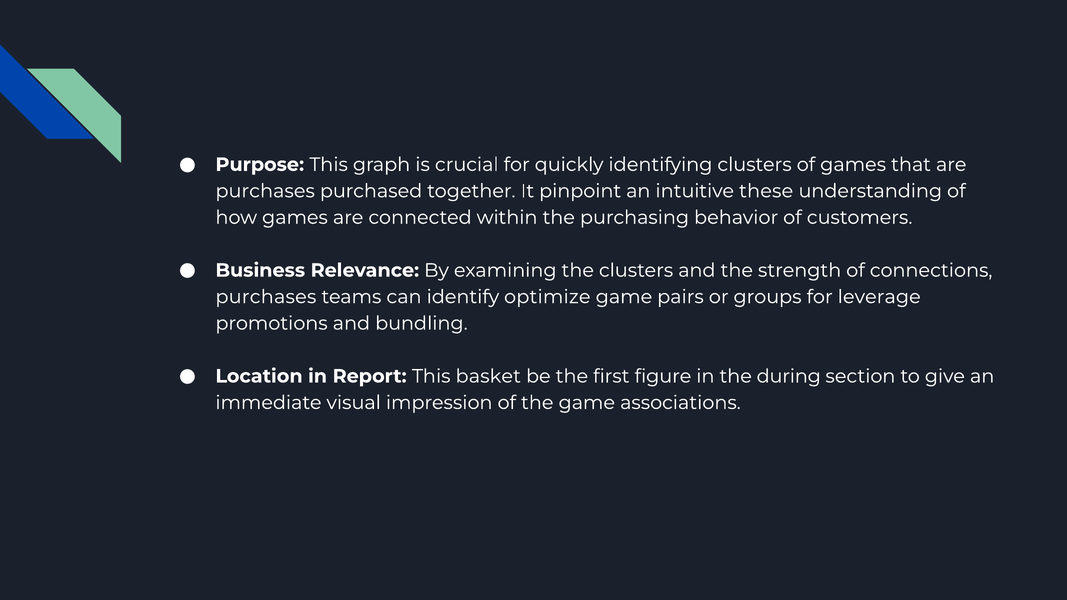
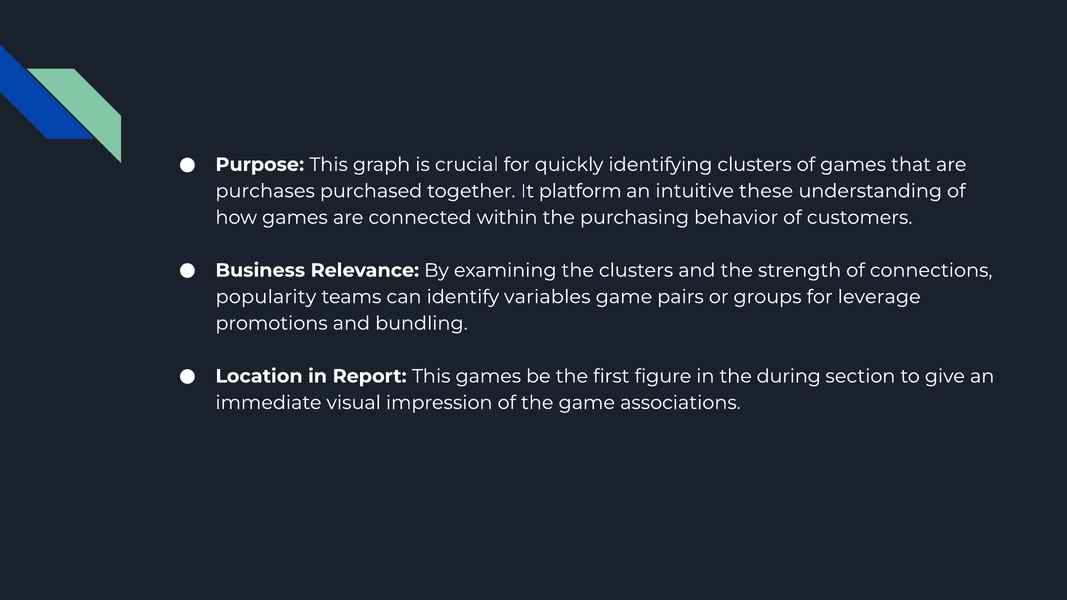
pinpoint: pinpoint -> platform (580, 191)
purchases: purchases -> popularity (266, 297)
optimize: optimize -> variables (547, 297)
This basket: basket -> games (488, 376)
